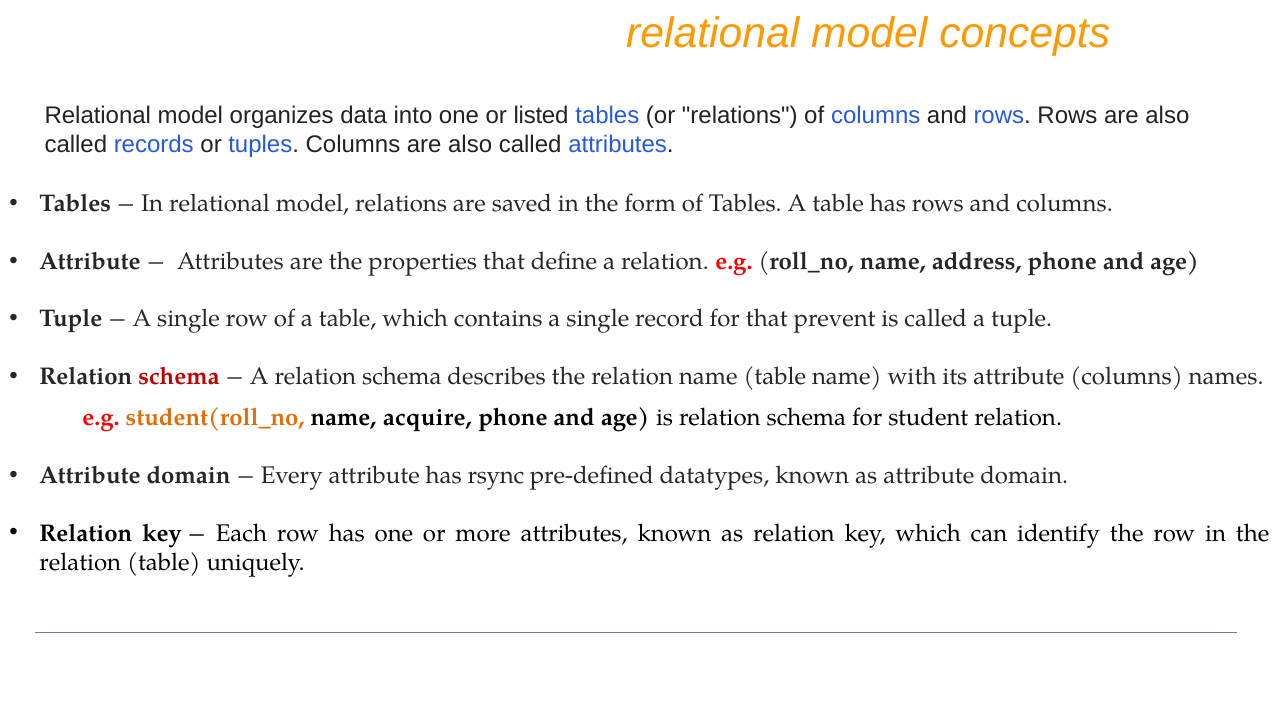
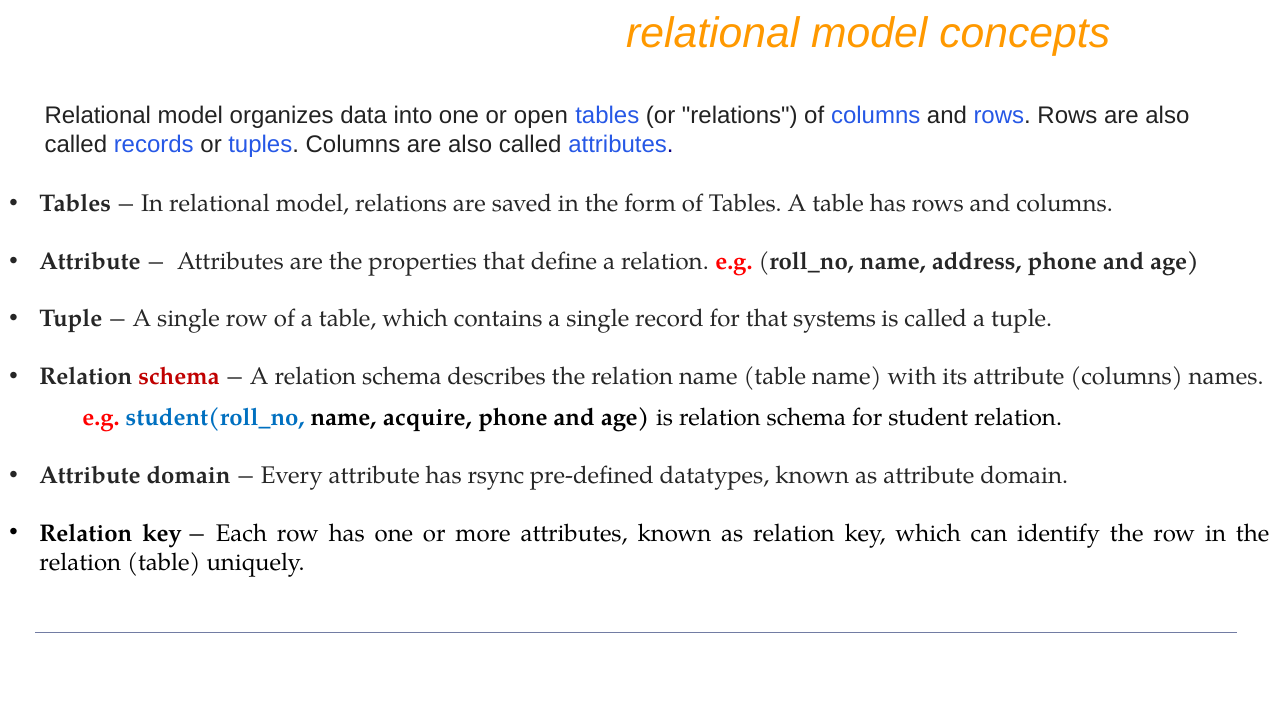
listed: listed -> open (541, 115)
prevent: prevent -> systems (835, 319)
student(roll_no colour: orange -> blue (215, 418)
